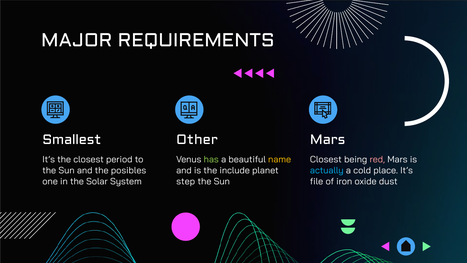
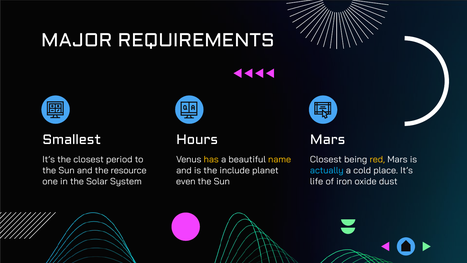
Other: Other -> Hours (197, 140)
has colour: light green -> yellow (211, 159)
red colour: pink -> yellow (377, 159)
posibles: posibles -> resource (129, 170)
step: step -> even (186, 181)
file: file -> life (317, 181)
